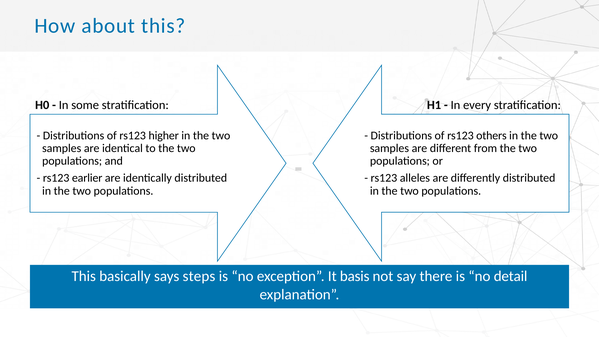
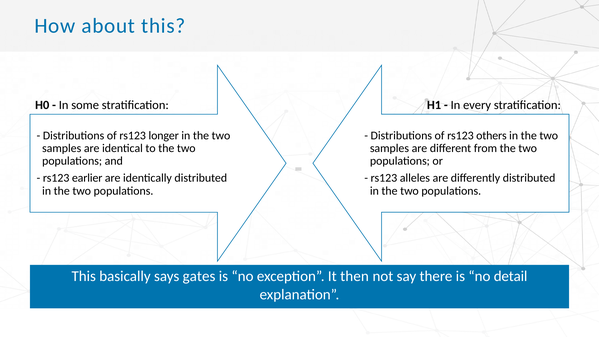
higher: higher -> longer (164, 135)
steps: steps -> gates (199, 276)
basis: basis -> then (355, 276)
